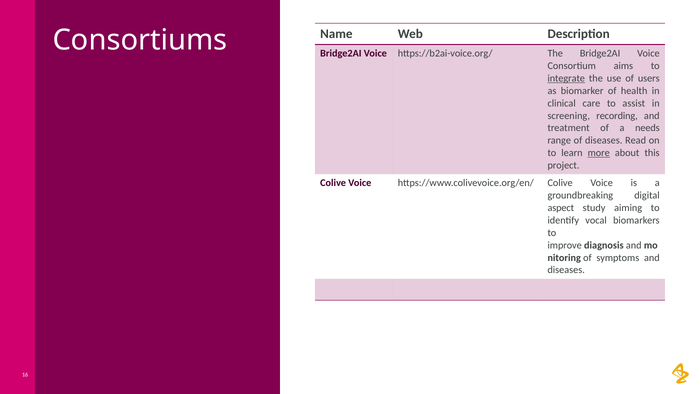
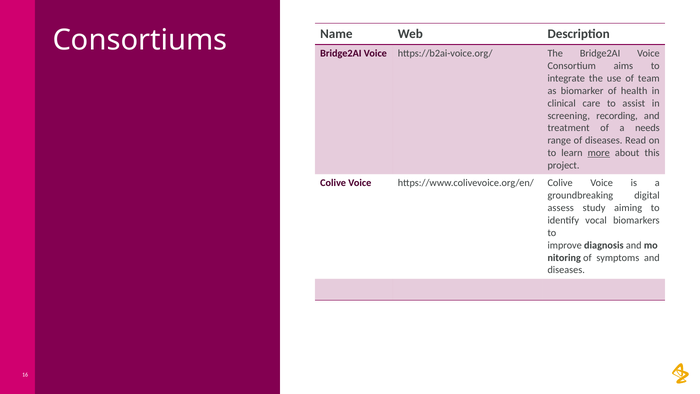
integrate underline: present -> none (566, 78)
users: users -> team (649, 78)
aspect: aspect -> assess (561, 208)
